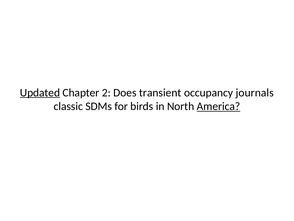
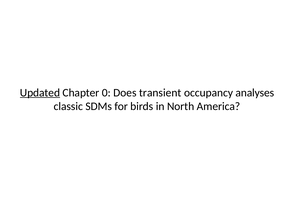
2: 2 -> 0 (106, 92)
journals: journals -> analyses (255, 92)
America underline: present -> none (219, 106)
